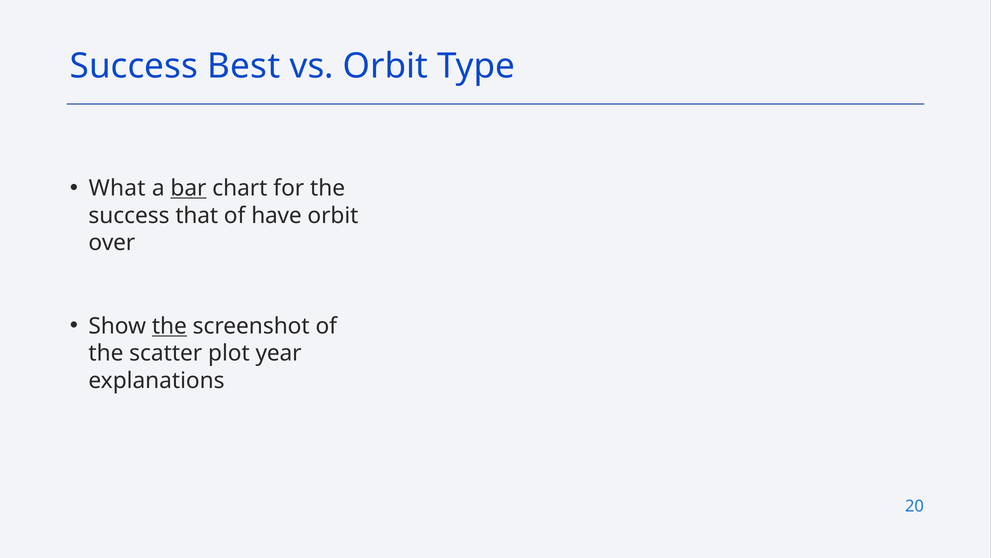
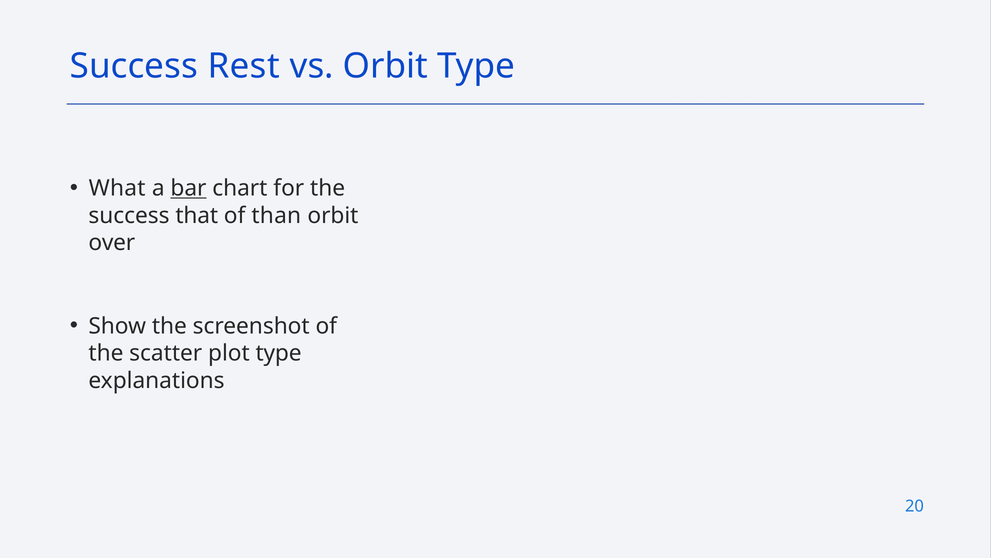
Best: Best -> Rest (244, 66)
have: have -> than (276, 215)
the underline: present -> none (169, 326)
plot year: year -> type (279, 353)
